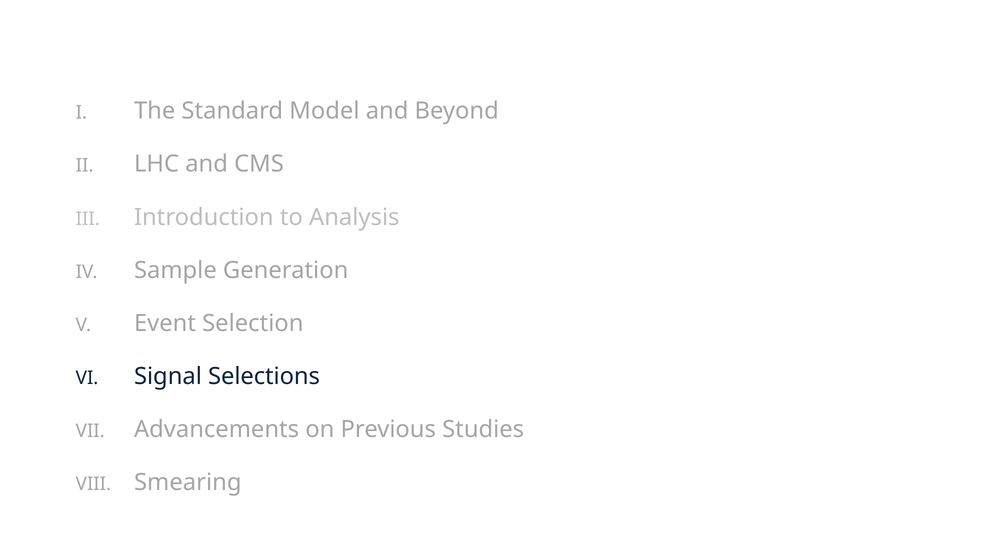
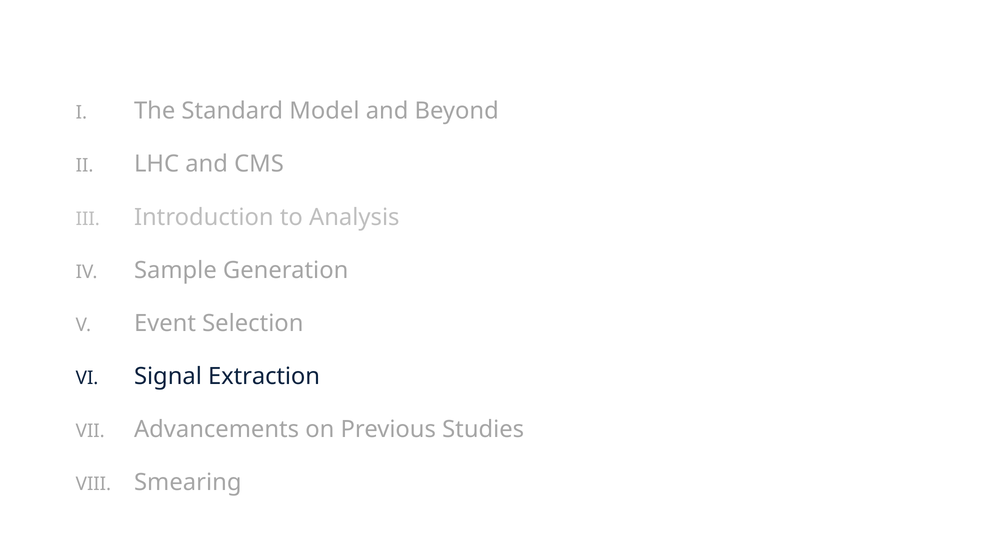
Selections: Selections -> Extraction (264, 377)
